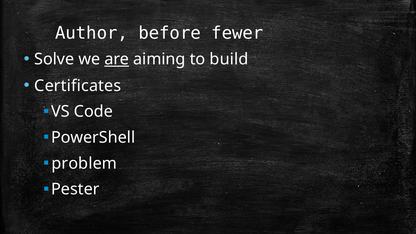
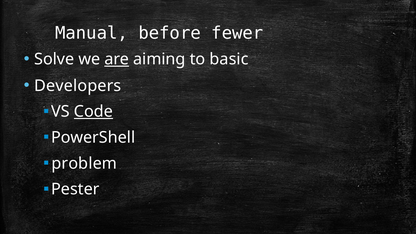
Author: Author -> Manual (92, 33)
build: build -> basic (229, 59)
Certificates: Certificates -> Developers (78, 86)
Code underline: none -> present (93, 112)
